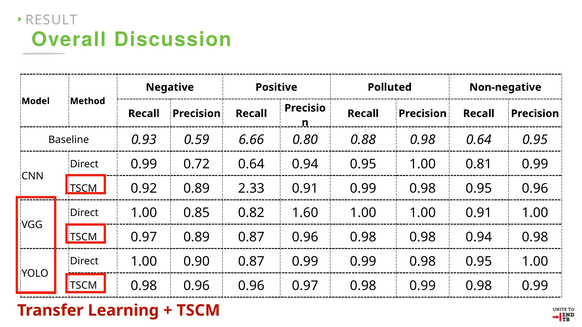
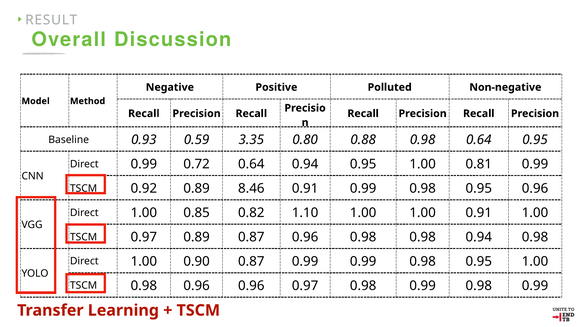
6.66: 6.66 -> 3.35 (251, 140)
2.33: 2.33 -> 8.46 (251, 189)
1.60: 1.60 -> 1.10 (305, 213)
